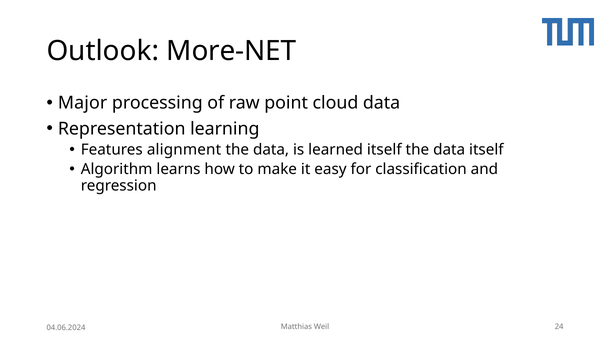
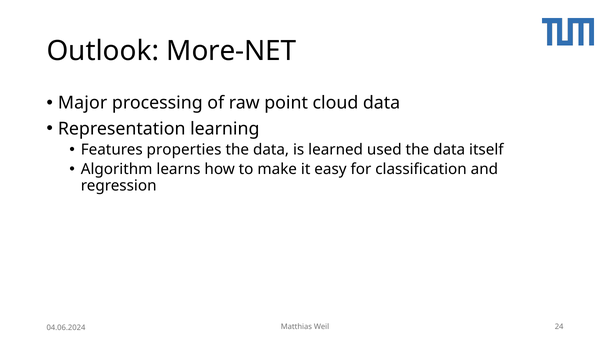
alignment: alignment -> properties (184, 150)
learned itself: itself -> used (384, 150)
